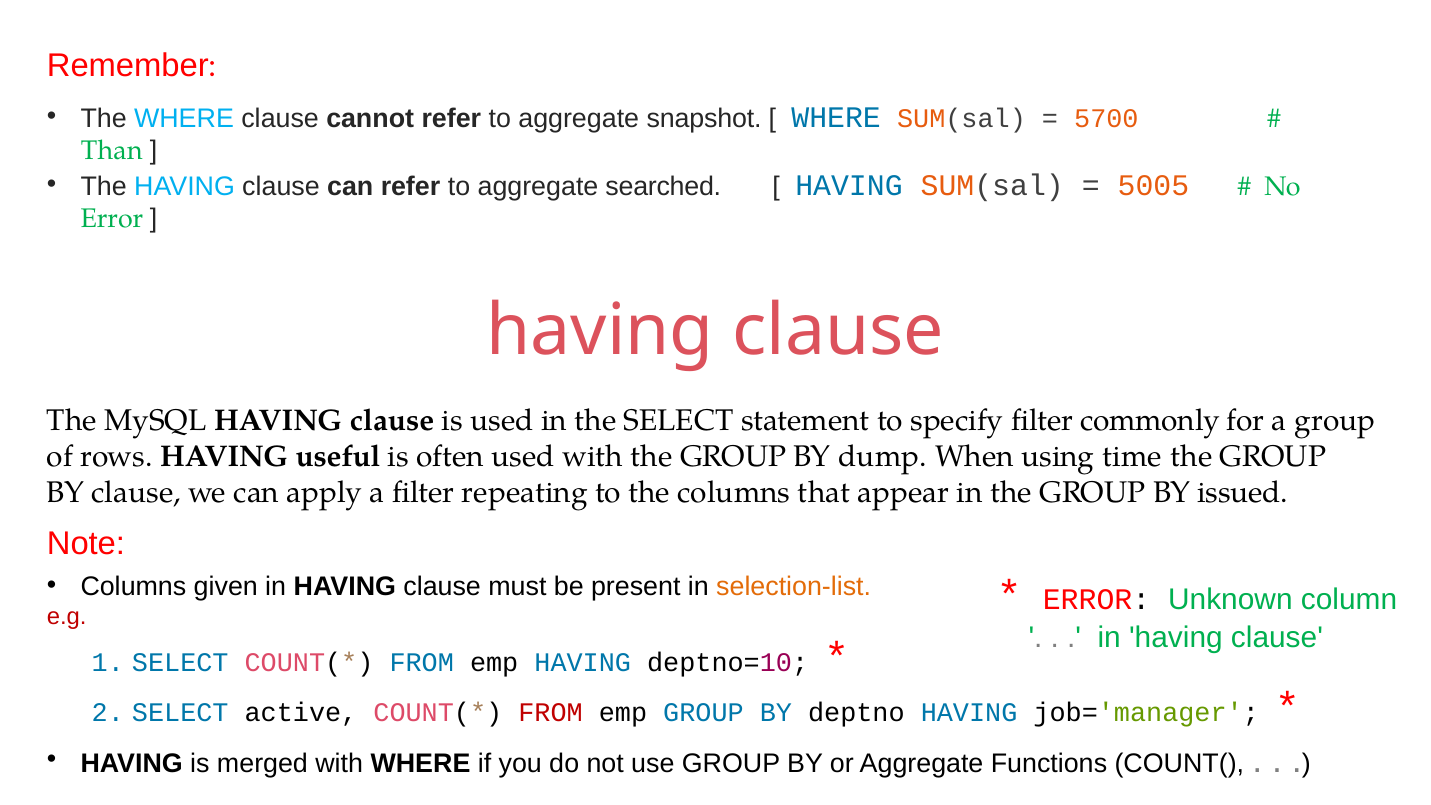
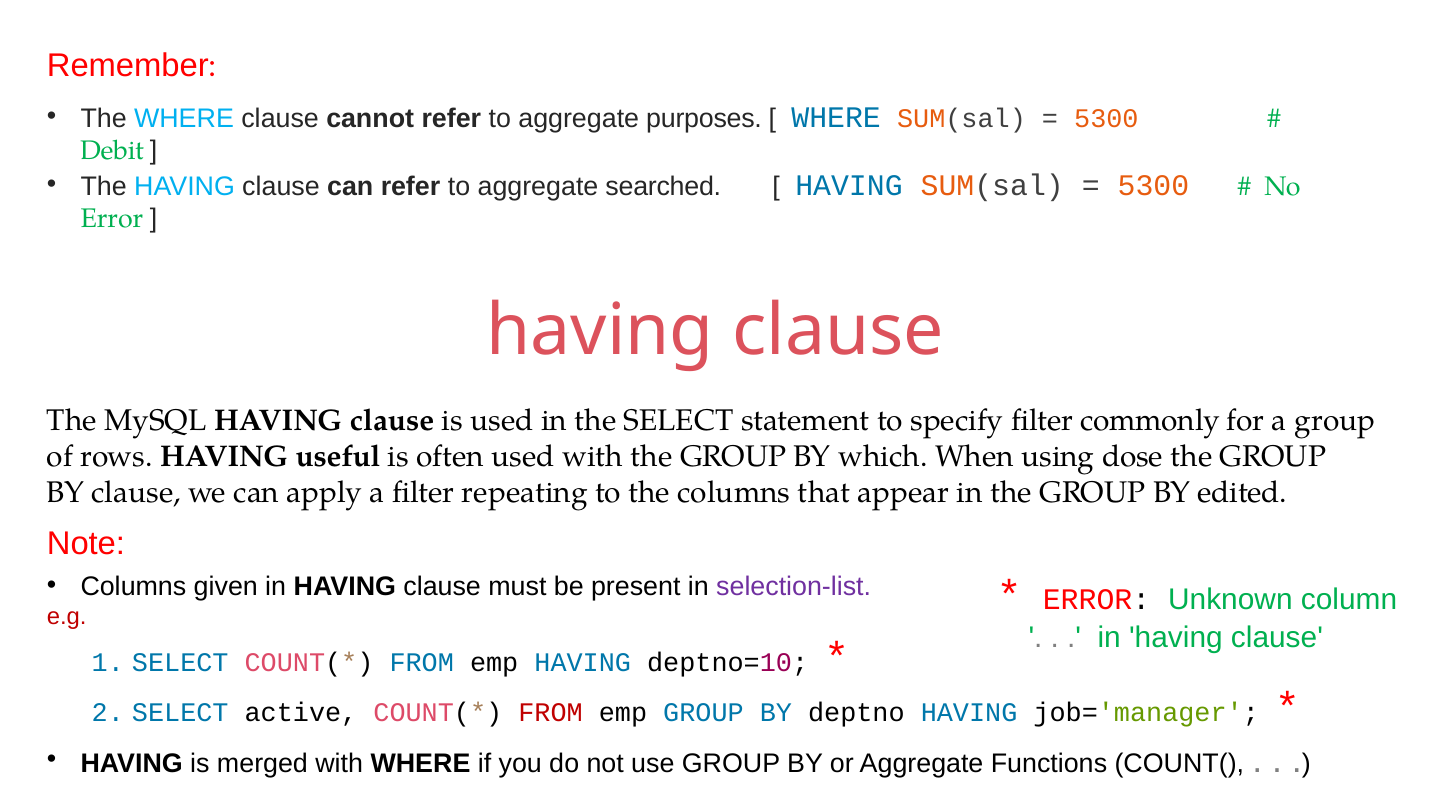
snapshot: snapshot -> purposes (704, 118)
5700: 5700 -> 5300 (1106, 118)
Than: Than -> Debit (112, 151)
5005: 5005 -> 5300 (1153, 185)
dump: dump -> which (883, 457)
time: time -> dose (1133, 457)
issued: issued -> edited (1242, 492)
selection-list colour: orange -> purple (794, 586)
